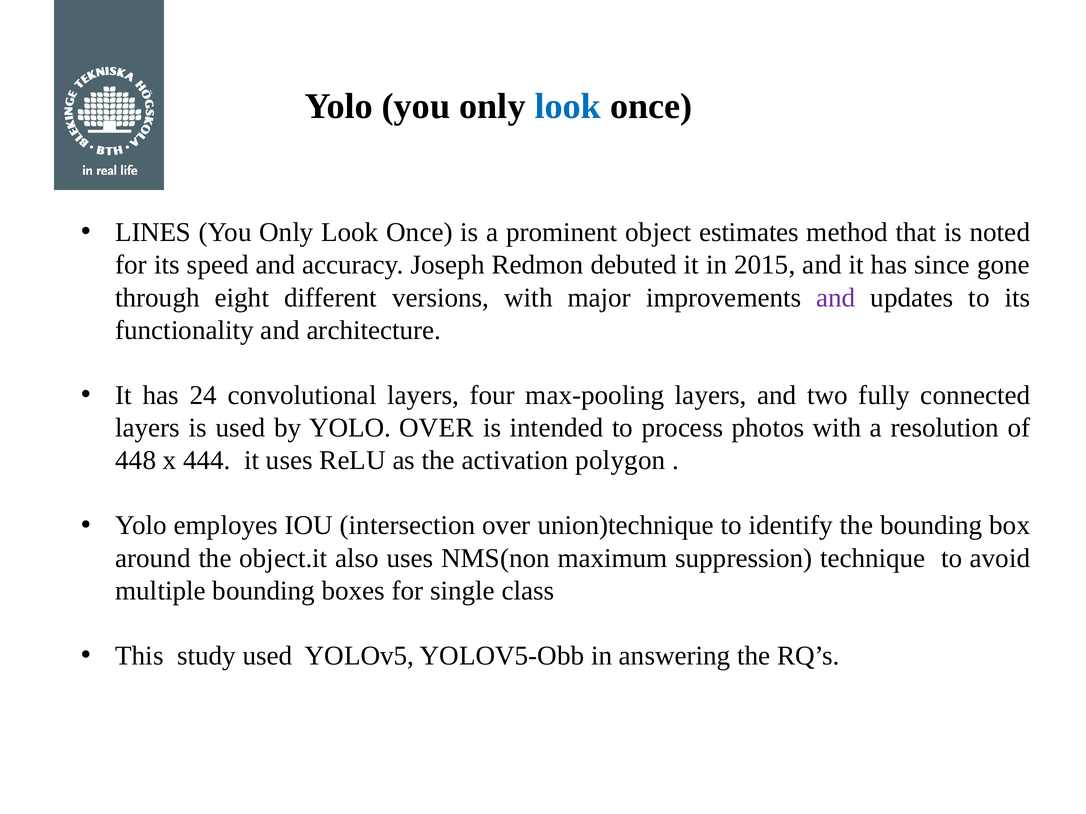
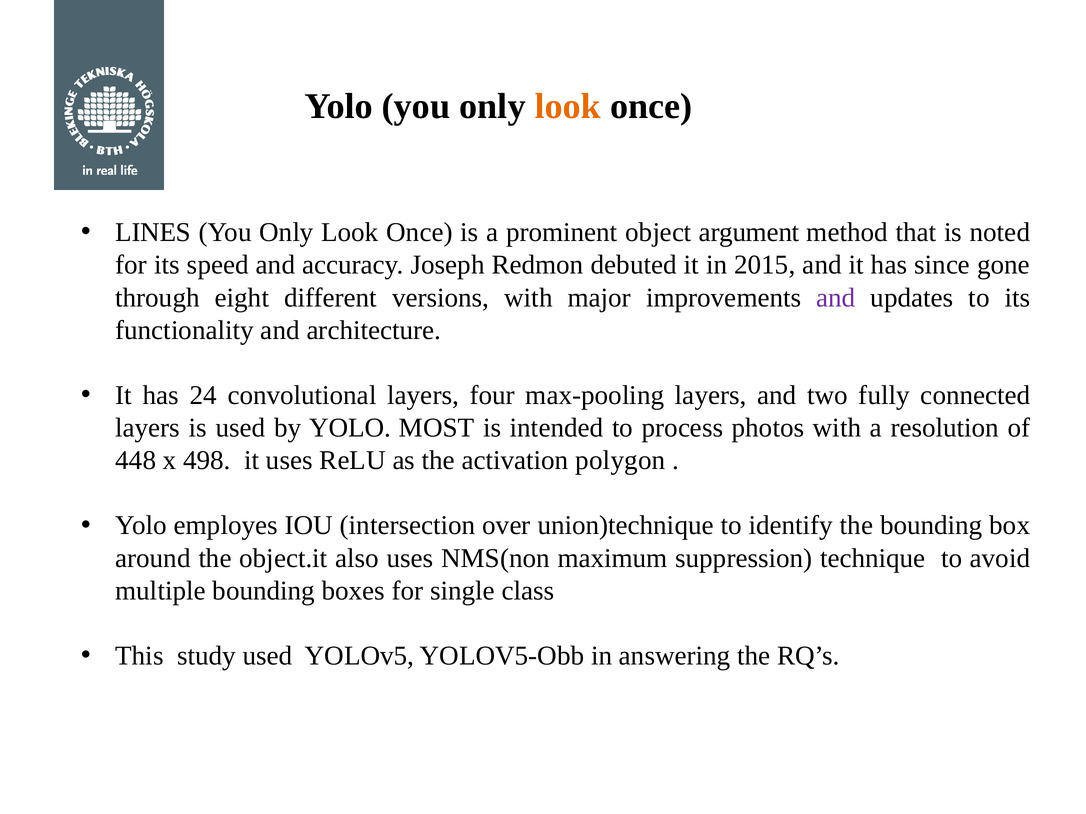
look colour: blue -> orange (568, 107)
estimates: estimates -> argument (749, 233)
YOLO OVER: OVER -> MOST (437, 428)
444: 444 -> 498 (207, 461)
